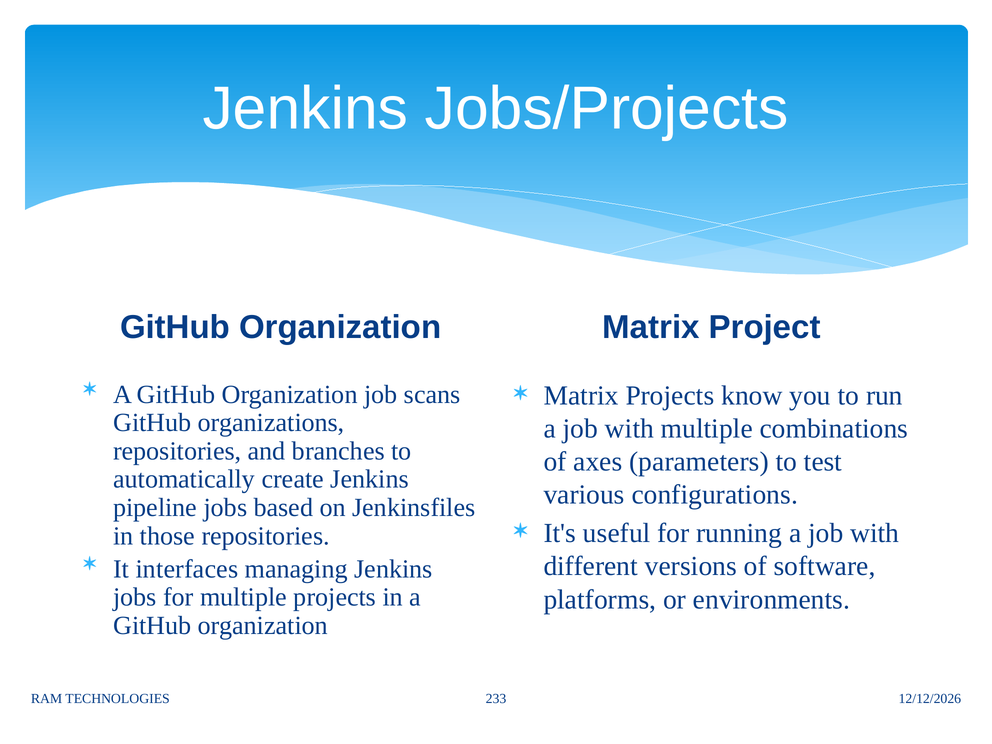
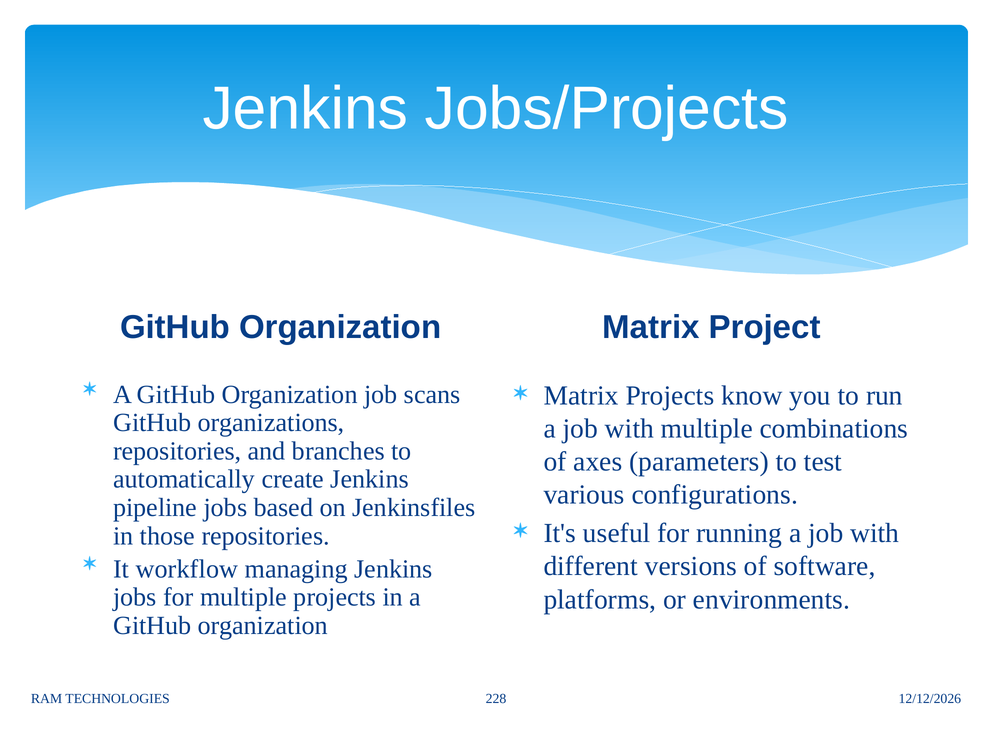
interfaces: interfaces -> workflow (187, 569)
233: 233 -> 228 (496, 699)
